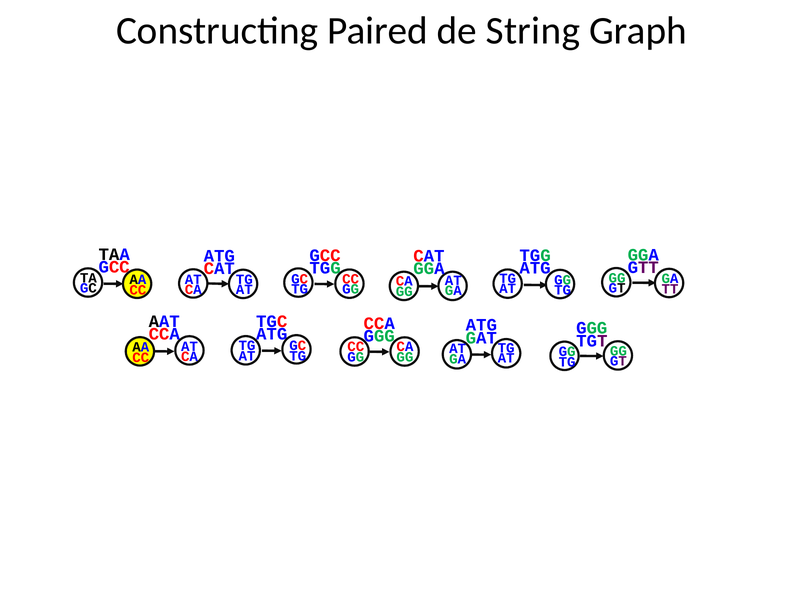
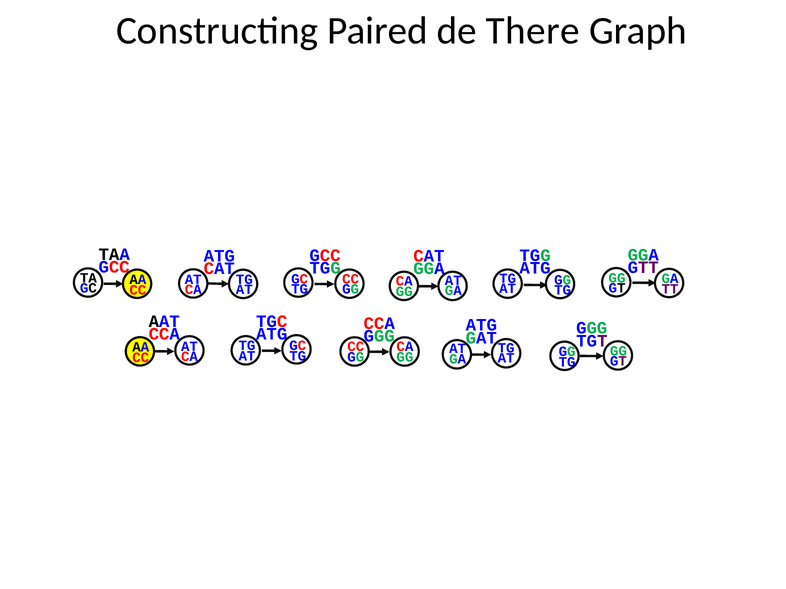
String: String -> There (533, 31)
